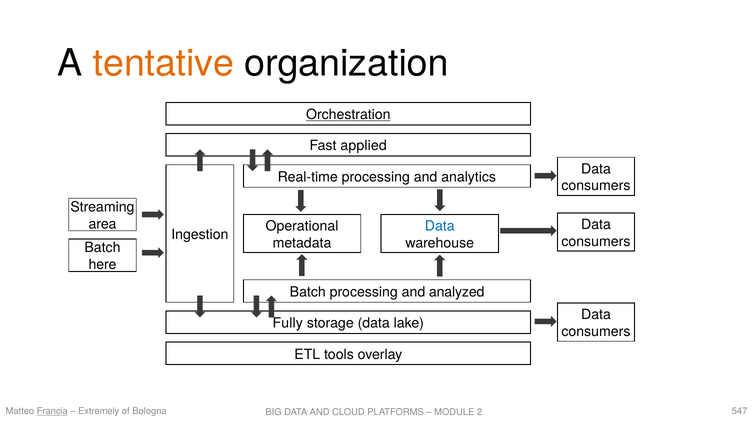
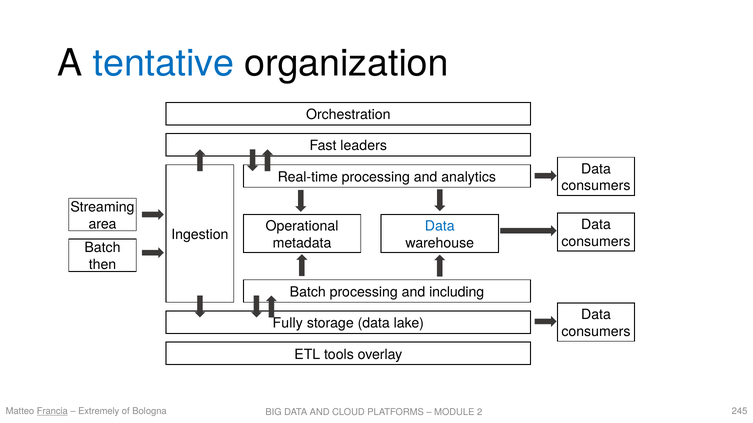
tentative colour: orange -> blue (163, 63)
Orchestration underline: present -> none (348, 115)
applied: applied -> leaders (364, 146)
here: here -> then (102, 265)
analyzed: analyzed -> including (457, 292)
547: 547 -> 245 (740, 412)
